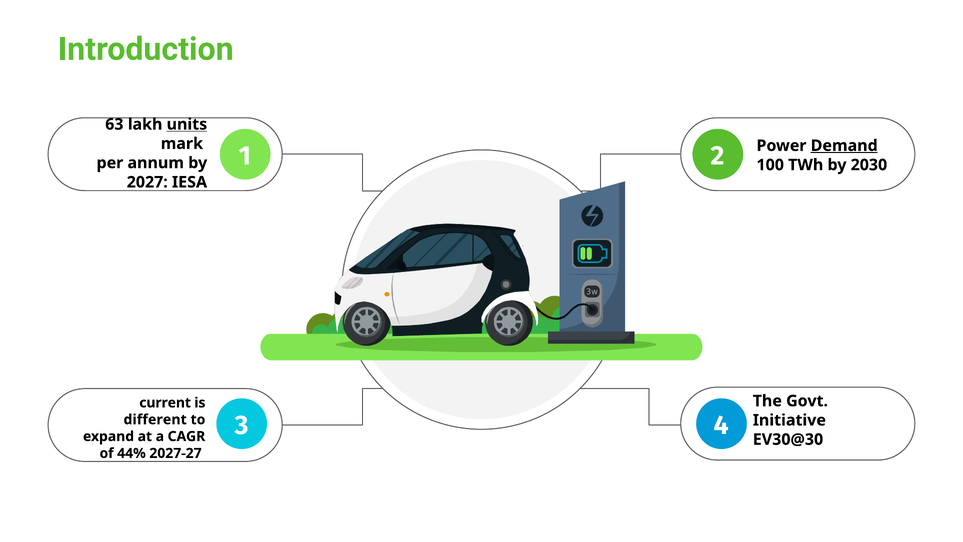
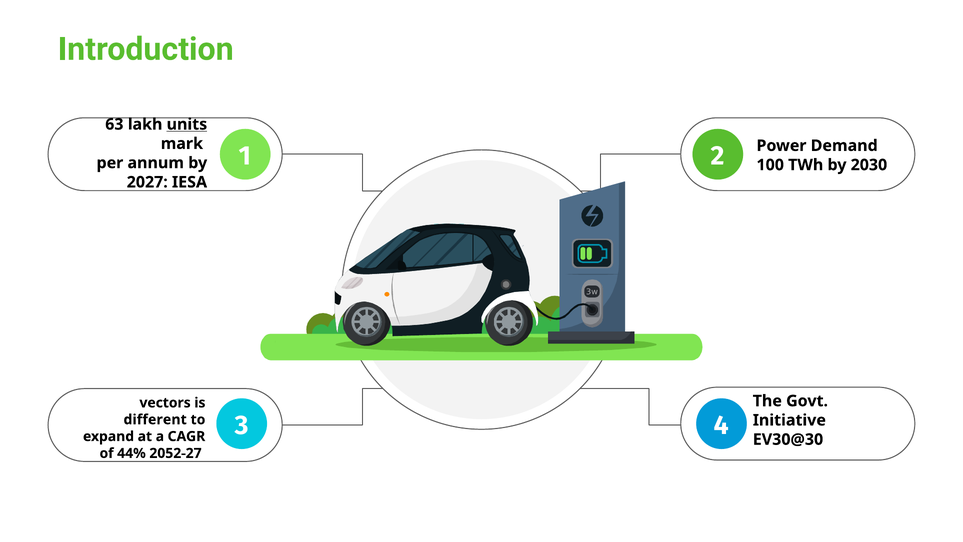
Demand underline: present -> none (844, 146)
current: current -> vectors (165, 403)
2027-27: 2027-27 -> 2052-27 (175, 453)
